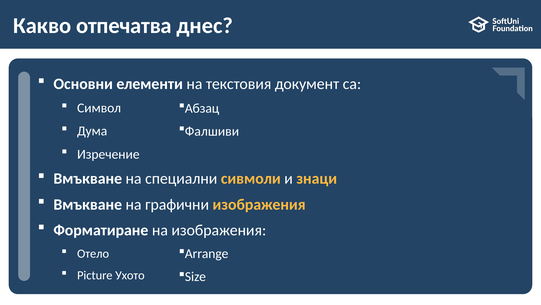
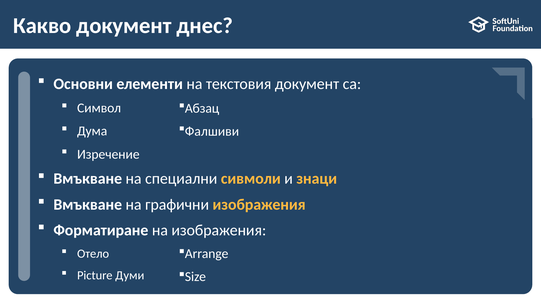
Какво отпечатва: отпечатва -> документ (124, 26)
Ухото: Ухото -> Думи (130, 275)
